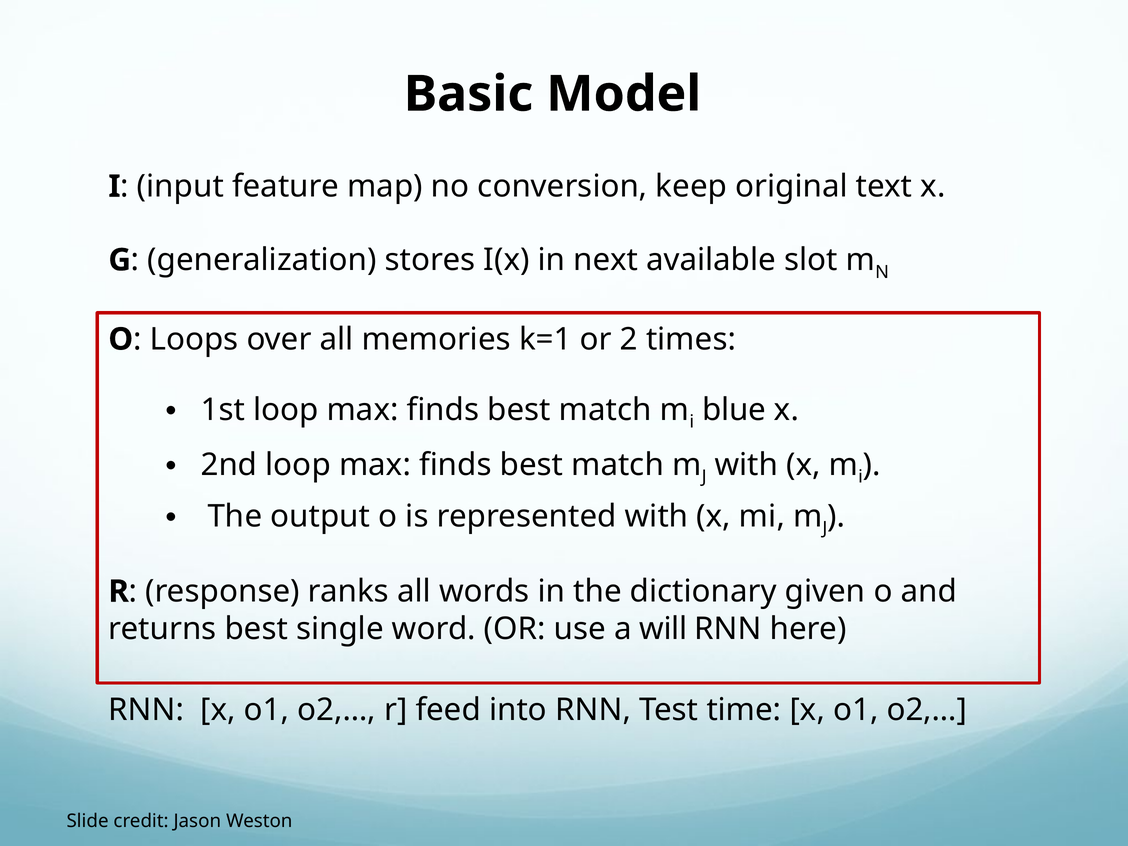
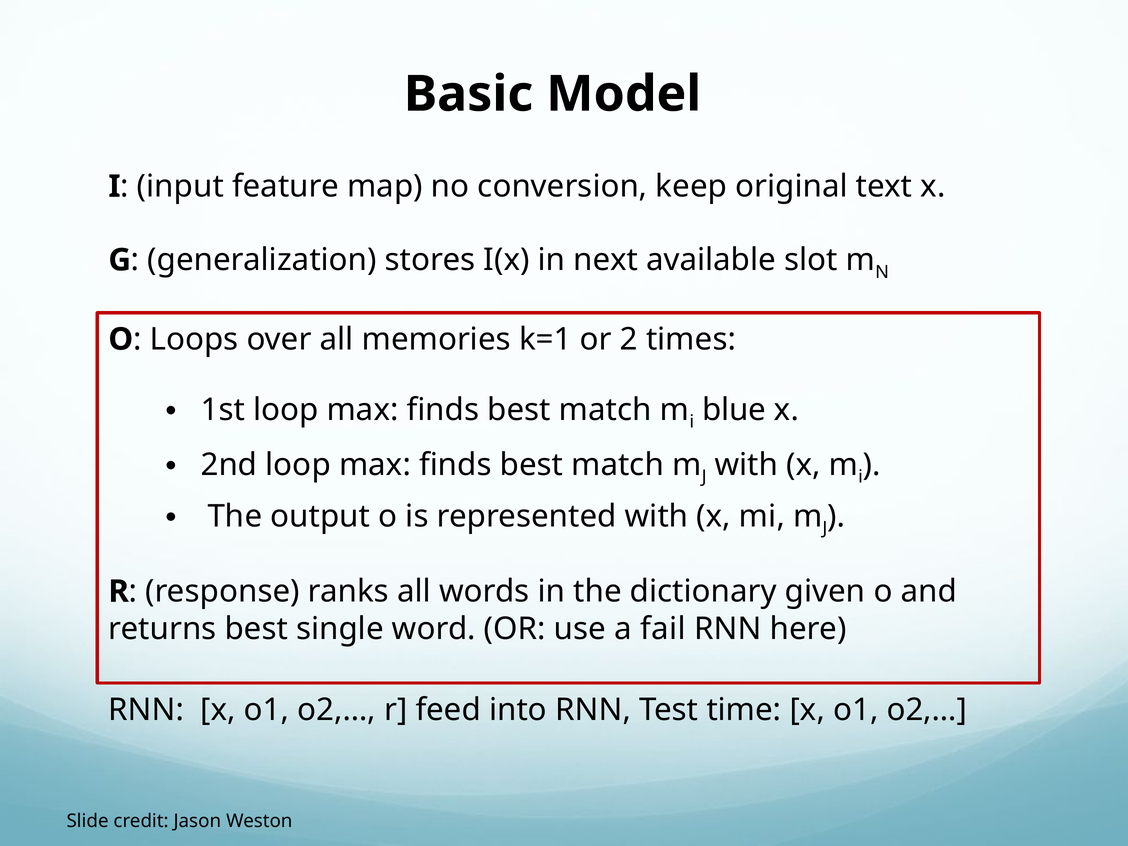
will: will -> fail (663, 629)
